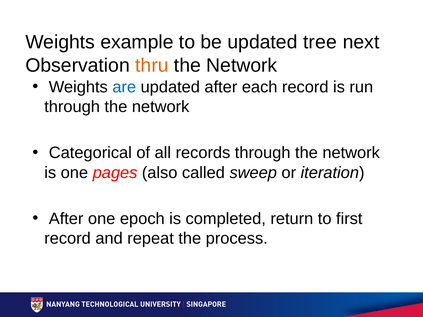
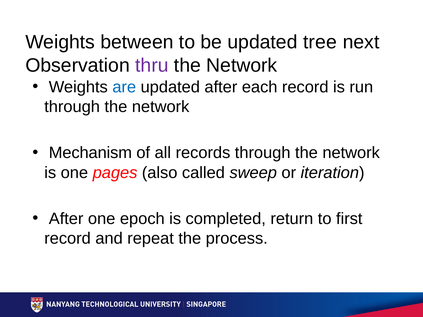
example: example -> between (137, 42)
thru colour: orange -> purple (152, 65)
Categorical: Categorical -> Mechanism (90, 153)
